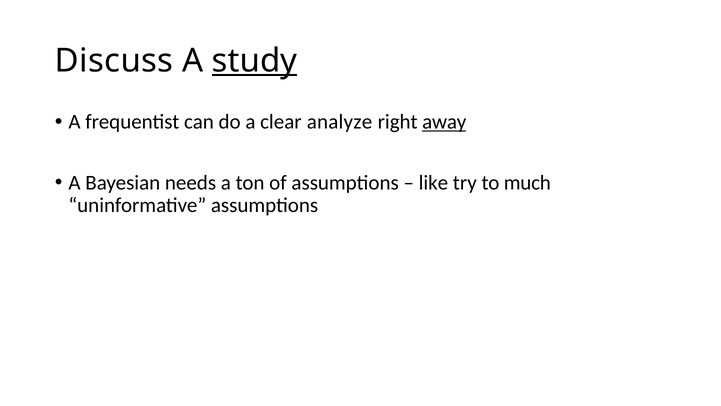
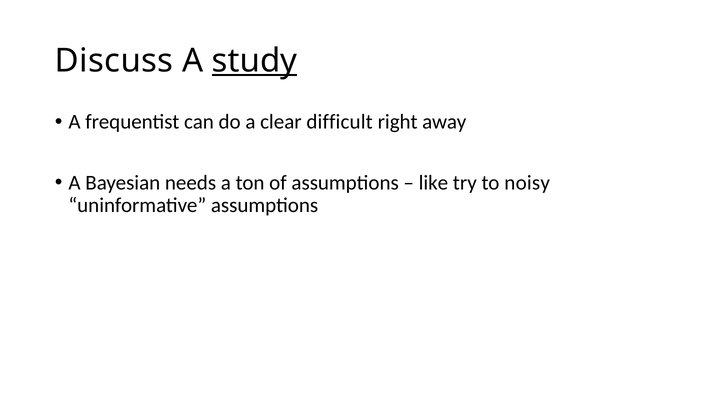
analyze: analyze -> difficult (340, 122)
away underline: present -> none (444, 122)
much: much -> noisy (527, 182)
